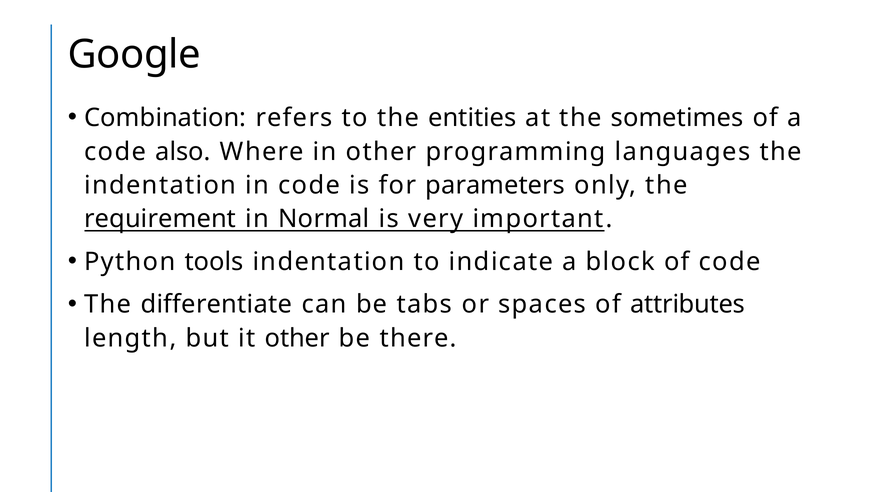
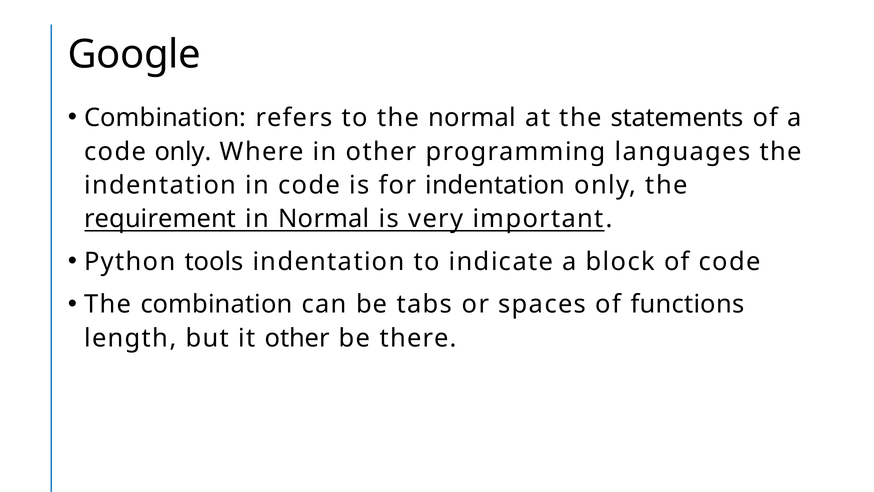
the entities: entities -> normal (472, 118)
sometimes: sometimes -> statements (677, 118)
code also: also -> only (183, 151)
for parameters: parameters -> indentation (495, 185)
The differentiate: differentiate -> combination (216, 304)
attributes: attributes -> functions (687, 304)
